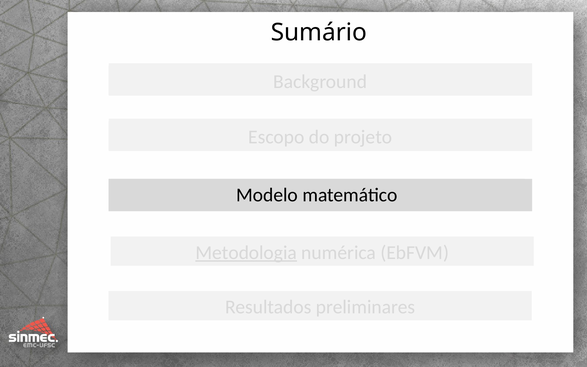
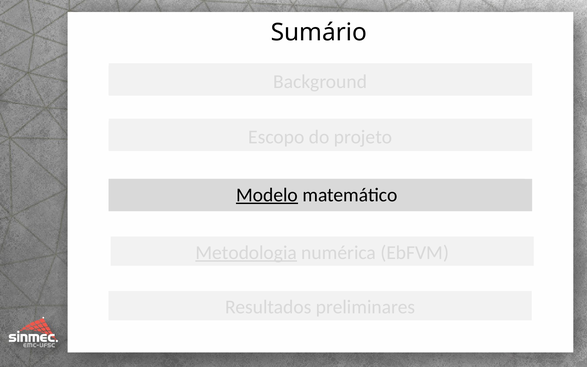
Modelo underline: none -> present (267, 195)
